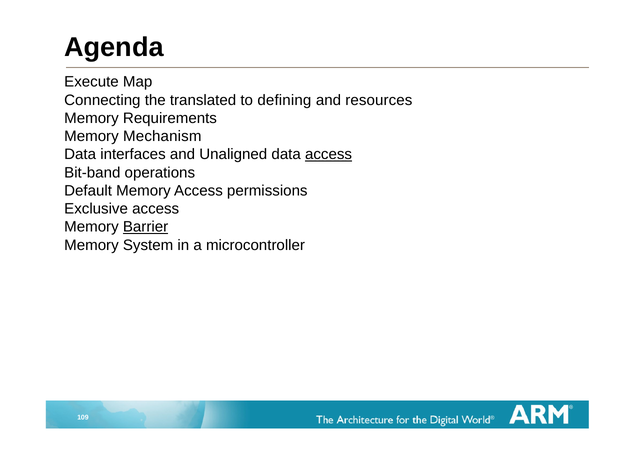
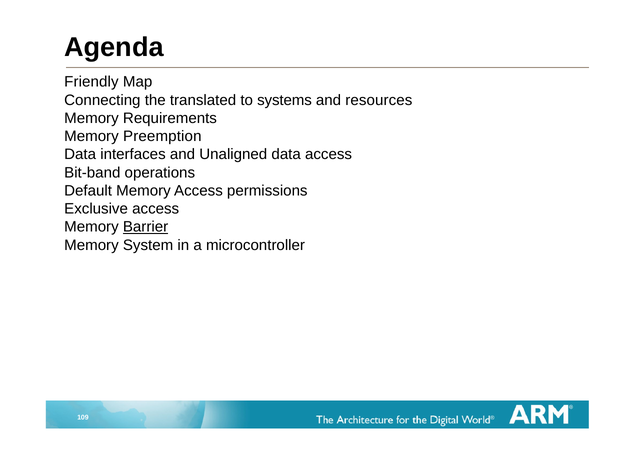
Execute: Execute -> Friendly (91, 82)
defining: defining -> systems (284, 100)
Mechanism: Mechanism -> Preemption (162, 136)
access underline: present -> none (329, 154)
